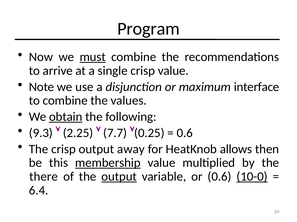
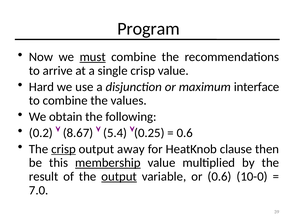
Note: Note -> Hard (41, 87)
obtain underline: present -> none (66, 117)
9.3: 9.3 -> 0.2 (41, 133)
2.25: 2.25 -> 8.67 (78, 133)
7.7: 7.7 -> 5.4 (115, 133)
crisp underline: none -> present (63, 150)
allows: allows -> clause (236, 150)
there: there -> result (44, 177)
10-0 underline: present -> none (252, 177)
6.4: 6.4 -> 7.0 (39, 191)
